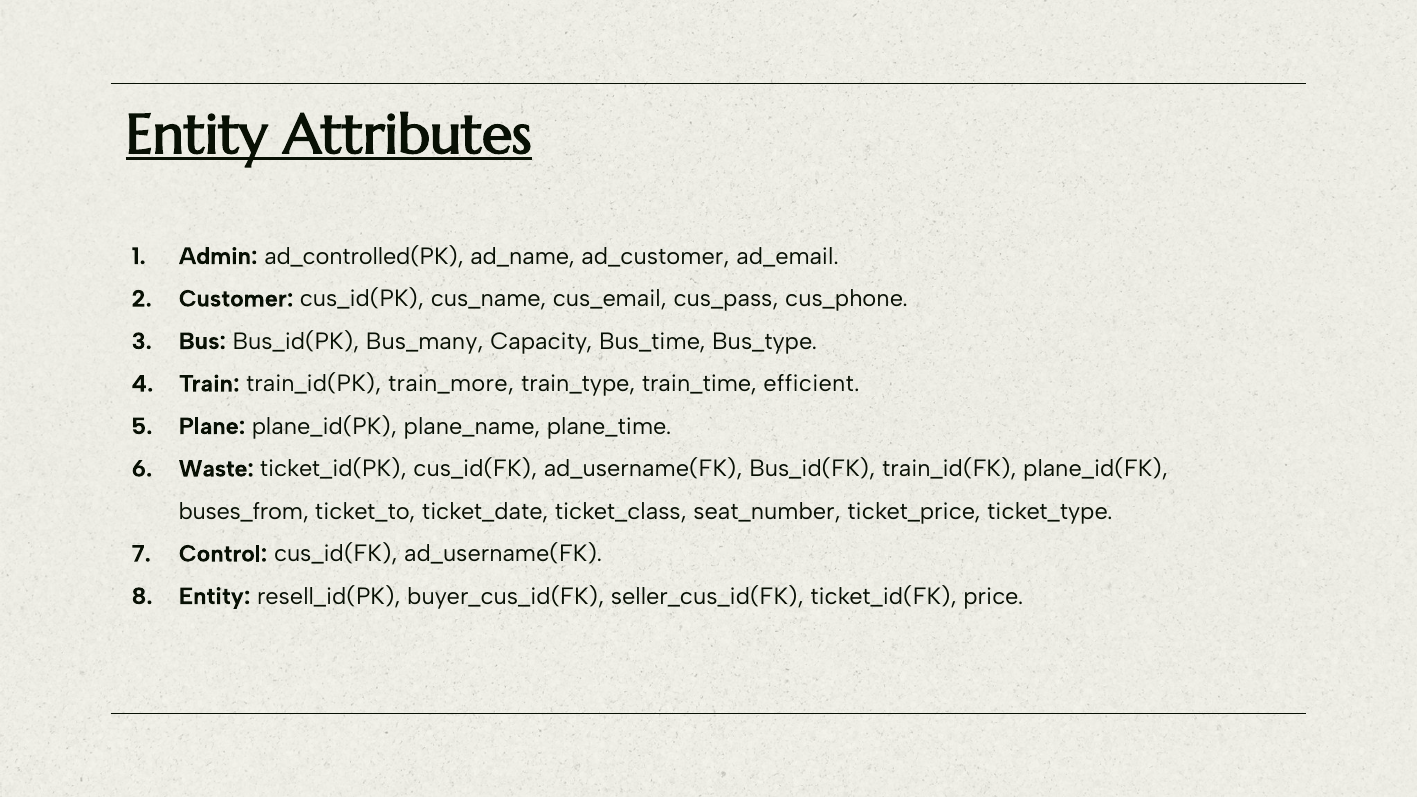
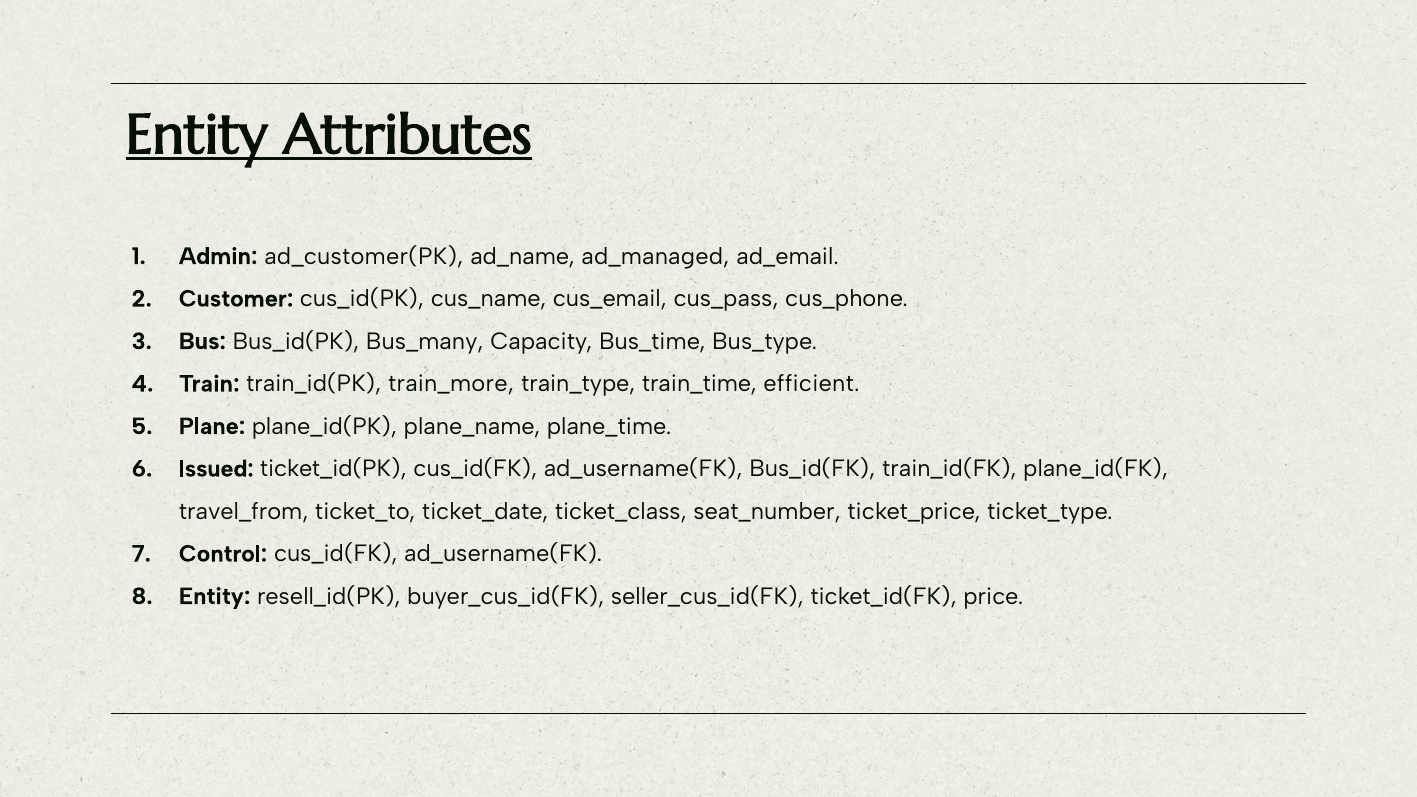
ad_controlled(PK: ad_controlled(PK -> ad_customer(PK (364, 256)
ad_customer: ad_customer -> ad_managed (655, 256)
Waste: Waste -> Issued (216, 469)
buses_from: buses_from -> travel_from (244, 511)
